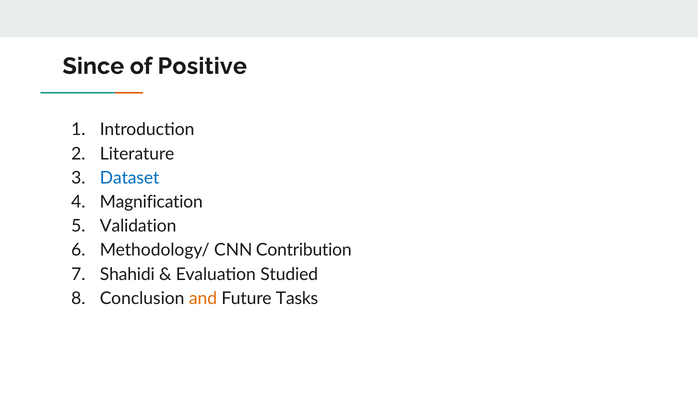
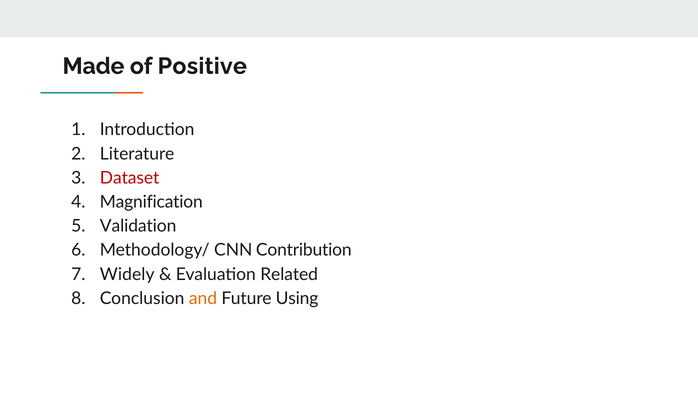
Since: Since -> Made (93, 66)
Dataset colour: blue -> red (130, 178)
Shahidi: Shahidi -> Widely (127, 274)
Studied: Studied -> Related (289, 274)
Tasks: Tasks -> Using (297, 298)
